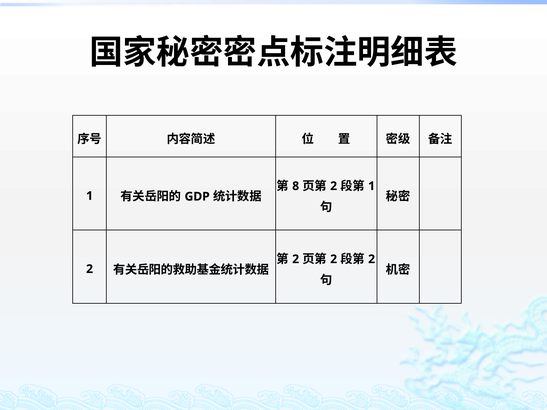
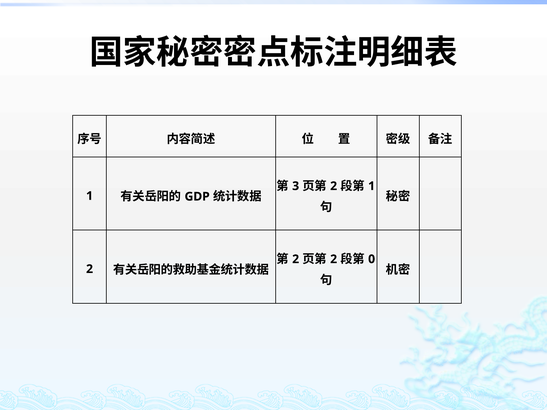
8: 8 -> 3 (296, 186)
2: 2 -> 0 (372, 259)
